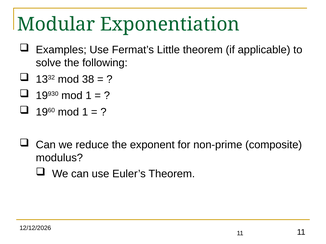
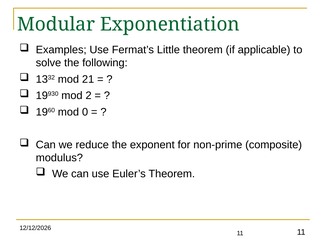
38: 38 -> 21 (88, 79)
19930 mod 1: 1 -> 2 (89, 96)
1960 mod 1: 1 -> 0 (85, 112)
